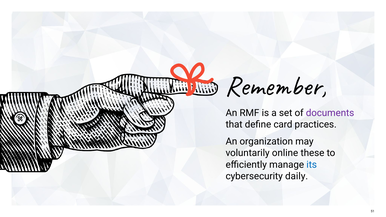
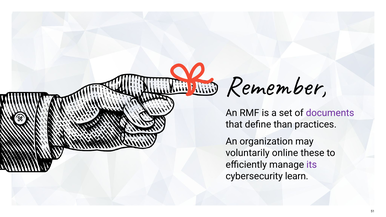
card: card -> than (283, 125)
its colour: blue -> purple (312, 165)
daily: daily -> learn (297, 176)
